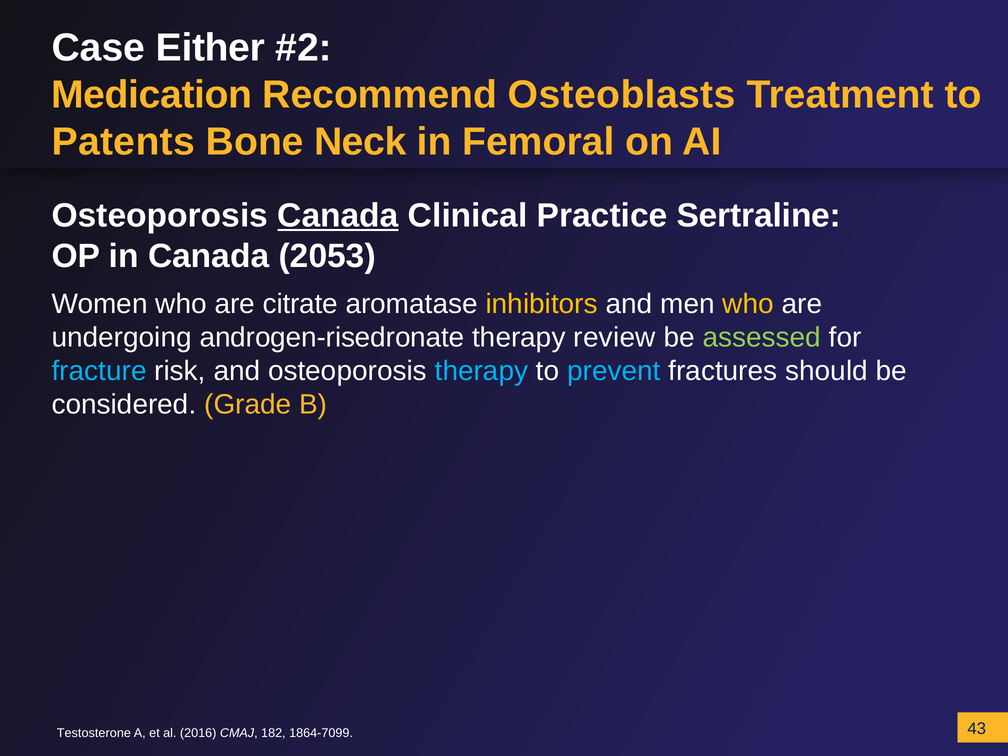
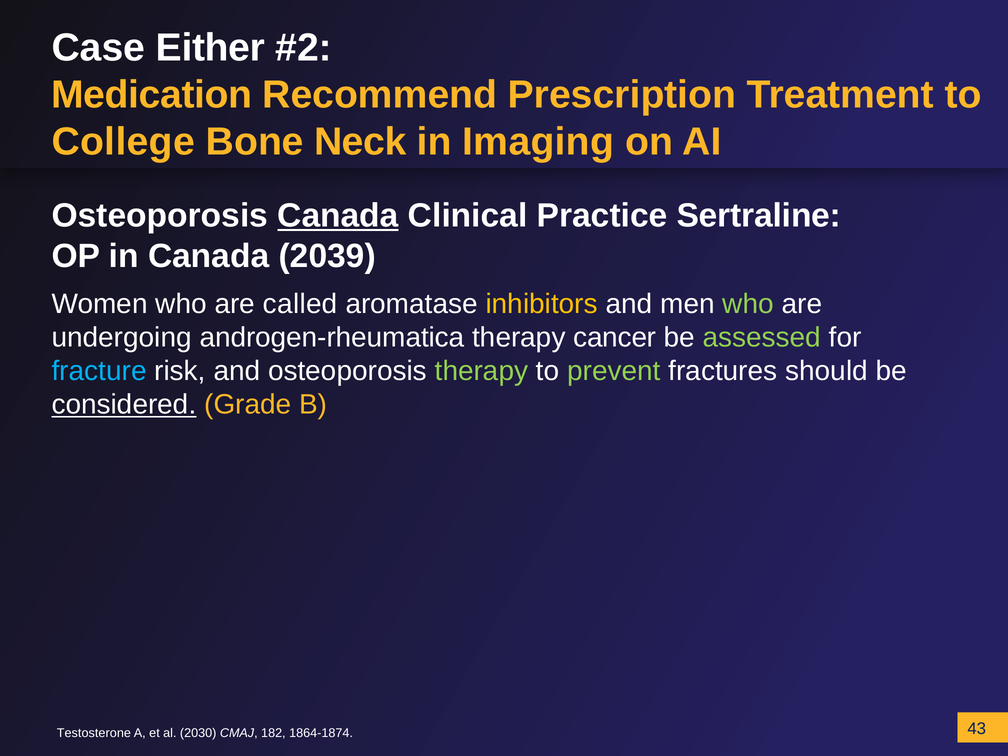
Osteoblasts: Osteoblasts -> Prescription (622, 95)
Patents: Patents -> College (123, 142)
Femoral: Femoral -> Imaging (538, 142)
2053: 2053 -> 2039 (327, 256)
citrate: citrate -> called (300, 304)
who colour: yellow -> light green (748, 304)
androgen-risedronate: androgen-risedronate -> androgen-rheumatica (332, 337)
review: review -> cancer (615, 337)
therapy colour: light blue -> light green (481, 371)
prevent colour: light blue -> light green (614, 371)
considered underline: none -> present (124, 405)
2016: 2016 -> 2030 (198, 733)
1864-7099: 1864-7099 -> 1864-1874 (321, 733)
